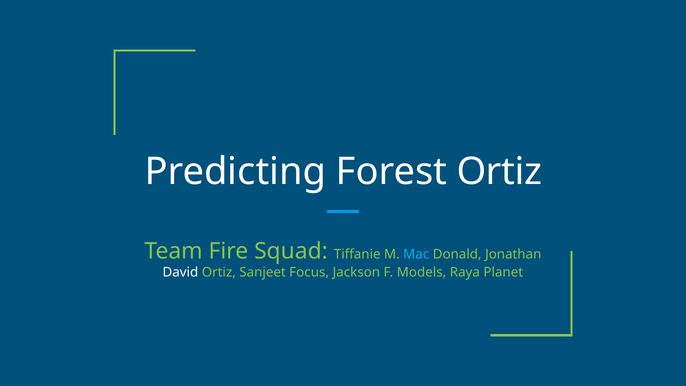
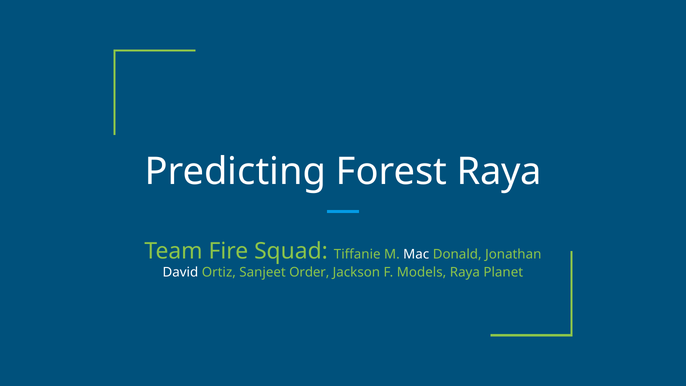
Forest Ortiz: Ortiz -> Raya (499, 171)
Mac colour: light blue -> white (416, 254)
Focus: Focus -> Order (309, 272)
